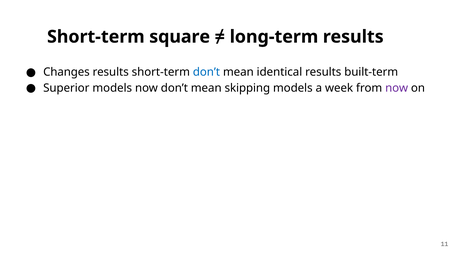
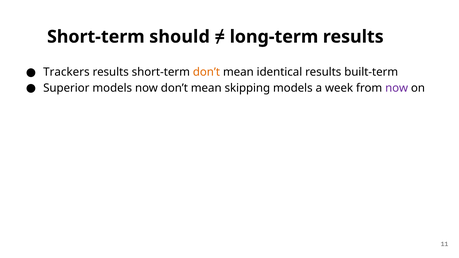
square: square -> should (180, 37)
Changes: Changes -> Trackers (66, 72)
don’t colour: blue -> orange (206, 72)
